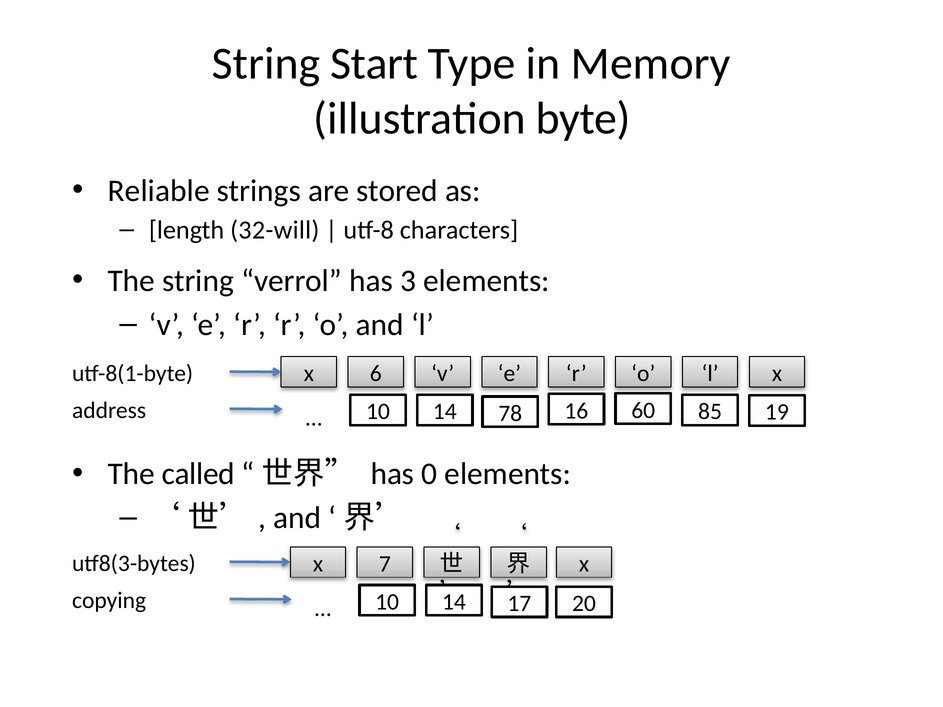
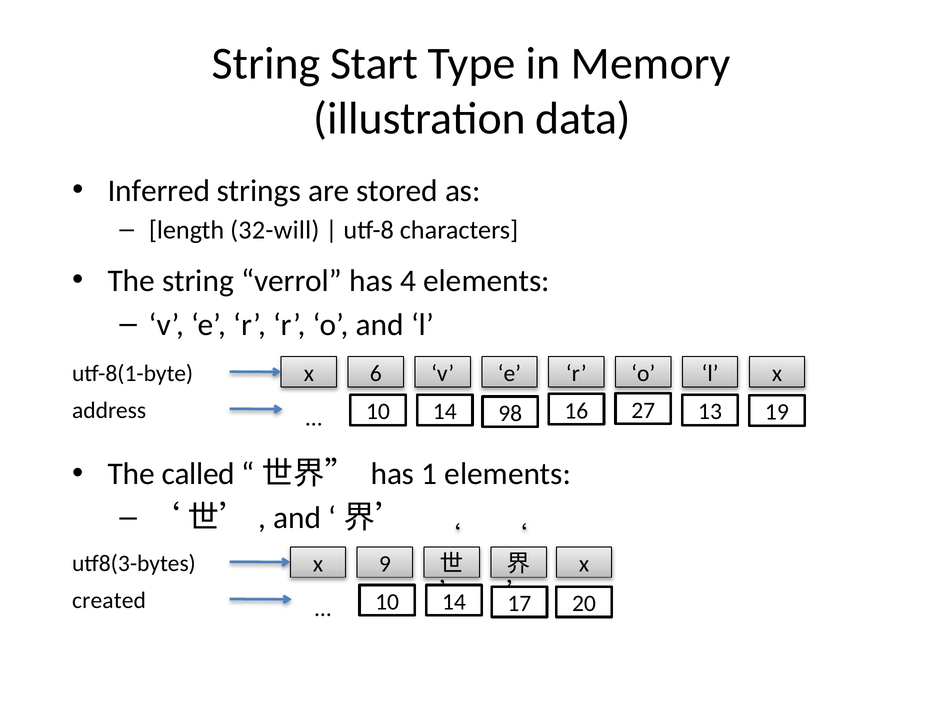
byte: byte -> data (583, 119)
Reliable: Reliable -> Inferred (159, 191)
3: 3 -> 4 (408, 281)
85: 85 -> 13 (710, 412)
78: 78 -> 98 (510, 413)
60: 60 -> 27 (643, 410)
0: 0 -> 1 (429, 474)
7: 7 -> 9 (385, 564)
copying: copying -> created (109, 601)
